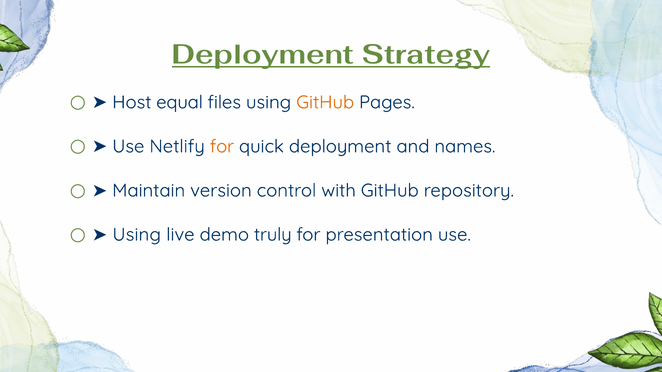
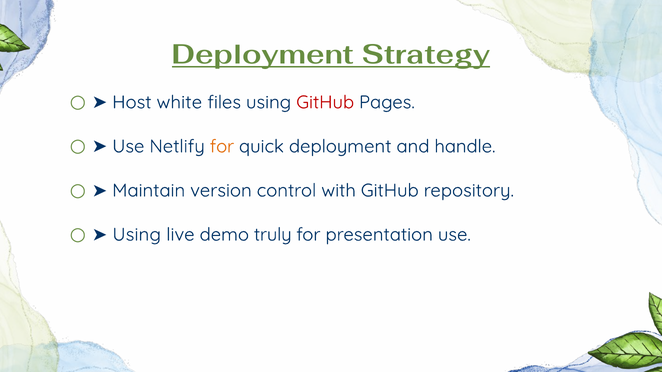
equal: equal -> white (179, 102)
GitHub colour: orange -> red (325, 102)
names: names -> handle (465, 147)
